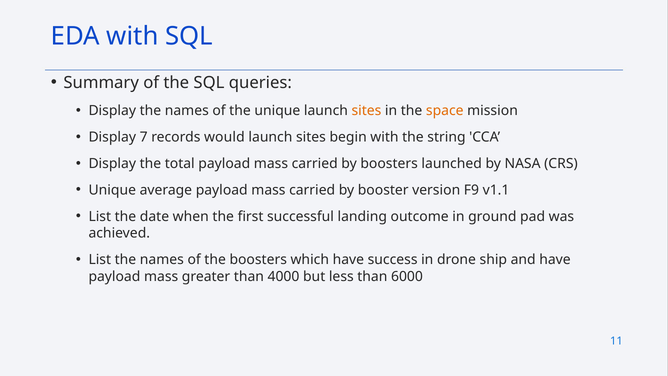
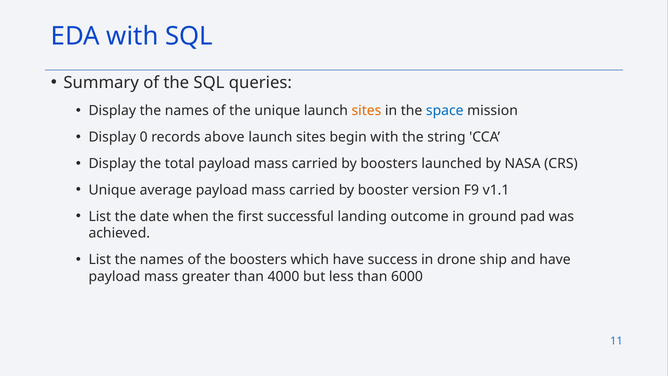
space colour: orange -> blue (445, 111)
7: 7 -> 0 (144, 137)
would: would -> above (224, 137)
